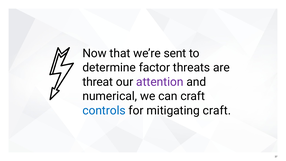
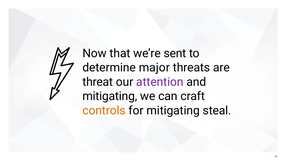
factor: factor -> major (154, 68)
numerical: numerical -> mitigating (110, 96)
controls colour: blue -> orange (104, 110)
mitigating craft: craft -> steal (217, 110)
